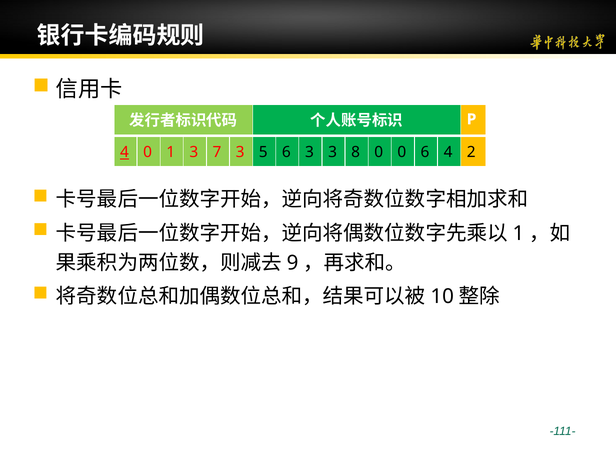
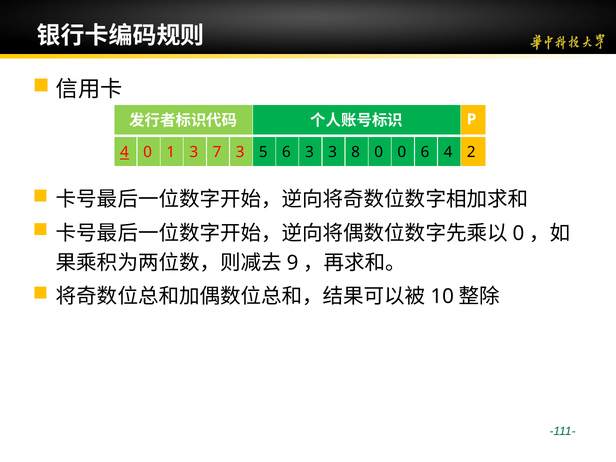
1: 1 -> 0 (518, 233)
